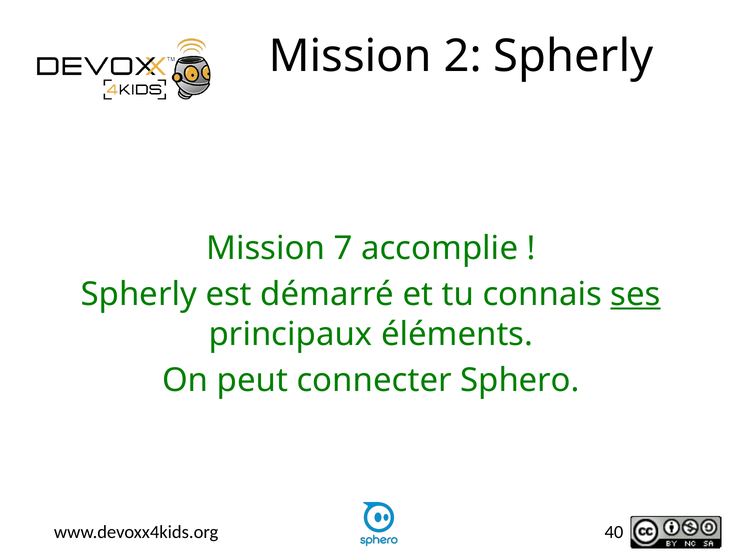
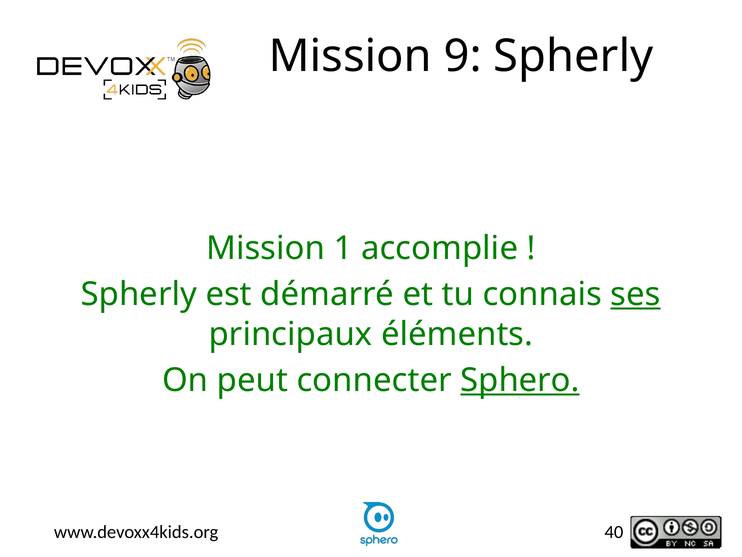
2: 2 -> 9 (463, 56)
7: 7 -> 1 (343, 248)
Sphero underline: none -> present (520, 380)
